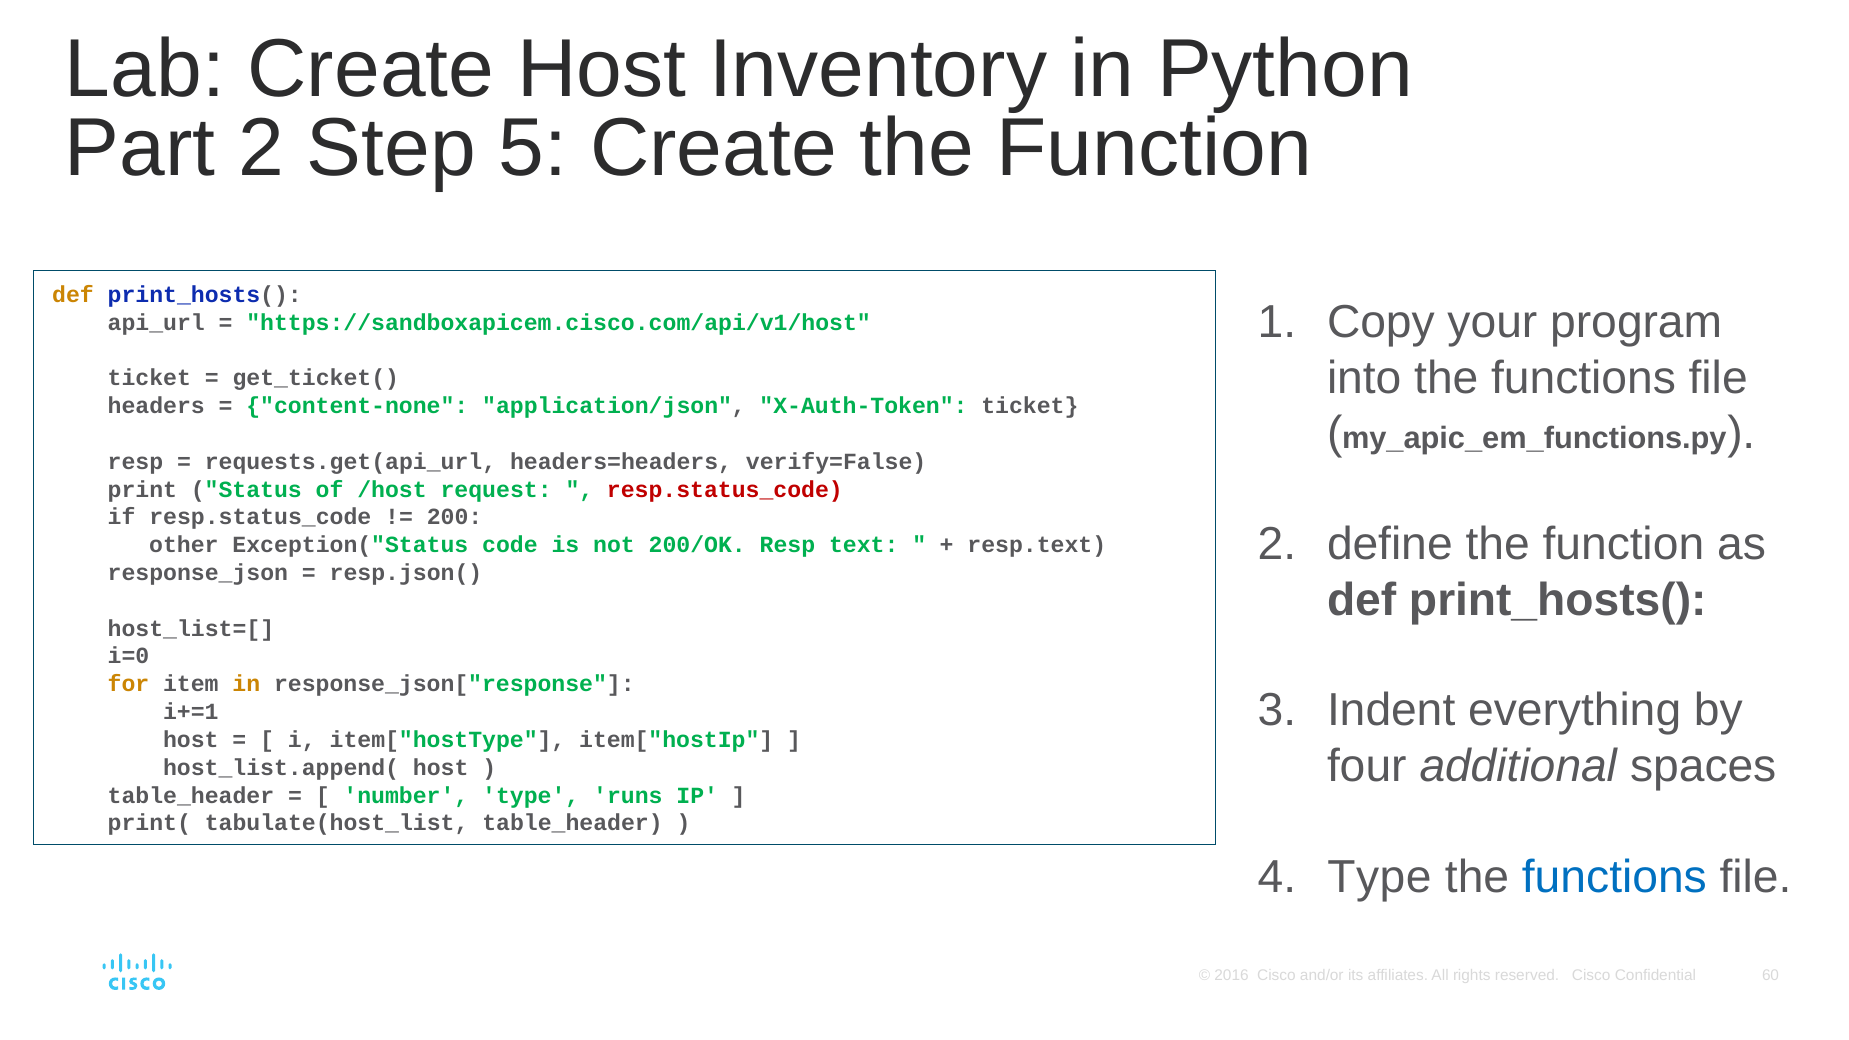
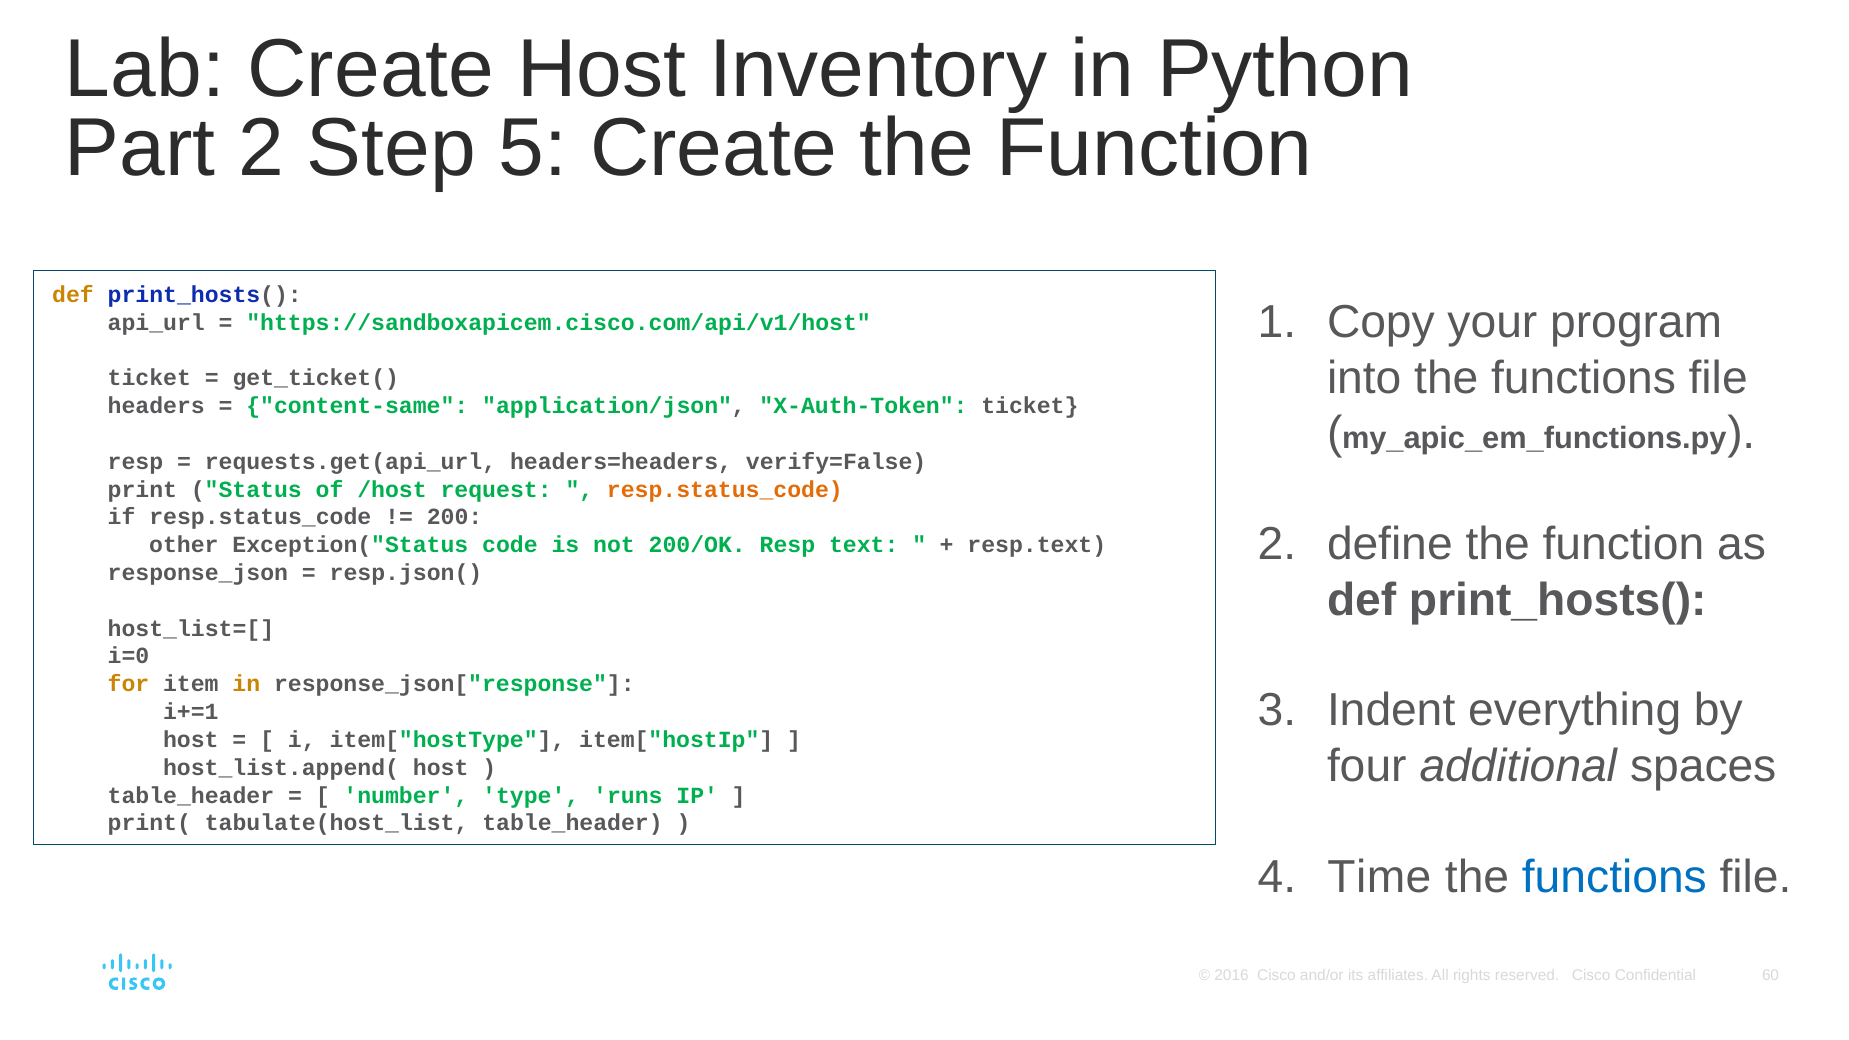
content-none: content-none -> content-same (357, 406)
resp.status_code colour: red -> orange (725, 490)
Type: Type -> Time (1379, 877)
